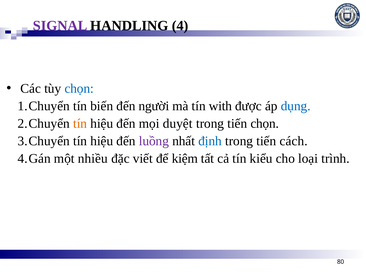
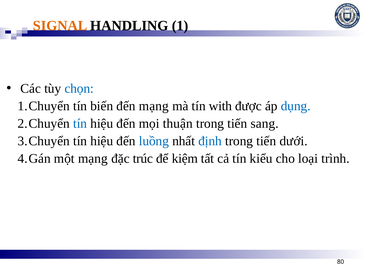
SIGNAL colour: purple -> orange (60, 26)
4: 4 -> 1 (180, 26)
đến người: người -> mạng (154, 106)
tín colour: orange -> blue (80, 124)
duyệt: duyệt -> thuận (178, 124)
tiến chọn: chọn -> sang (265, 124)
luồng colour: purple -> blue (154, 141)
cách: cách -> dưới (294, 141)
một nhiều: nhiều -> mạng (93, 159)
viết: viết -> trúc (143, 159)
